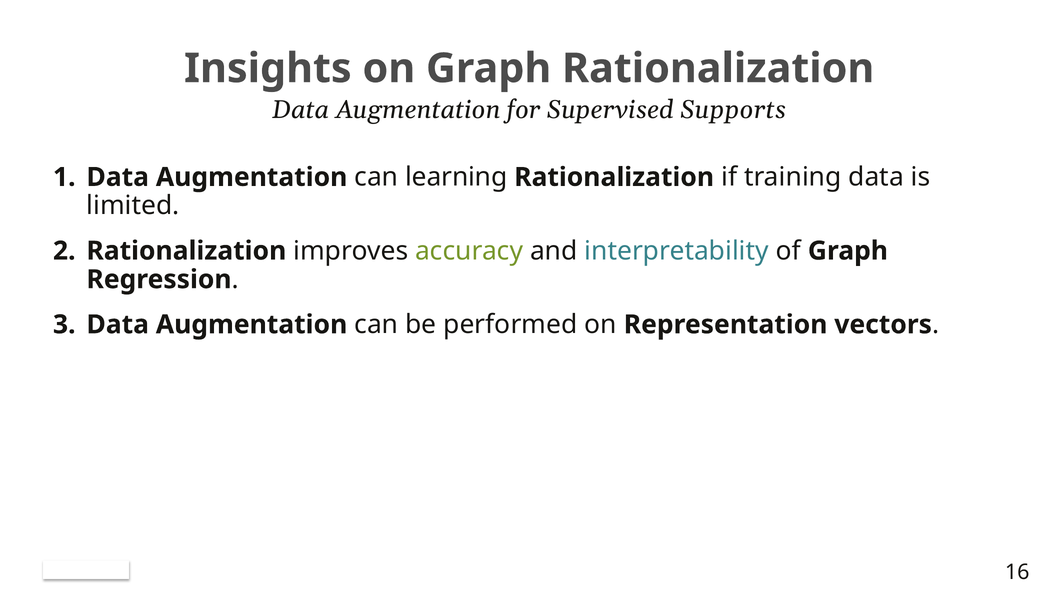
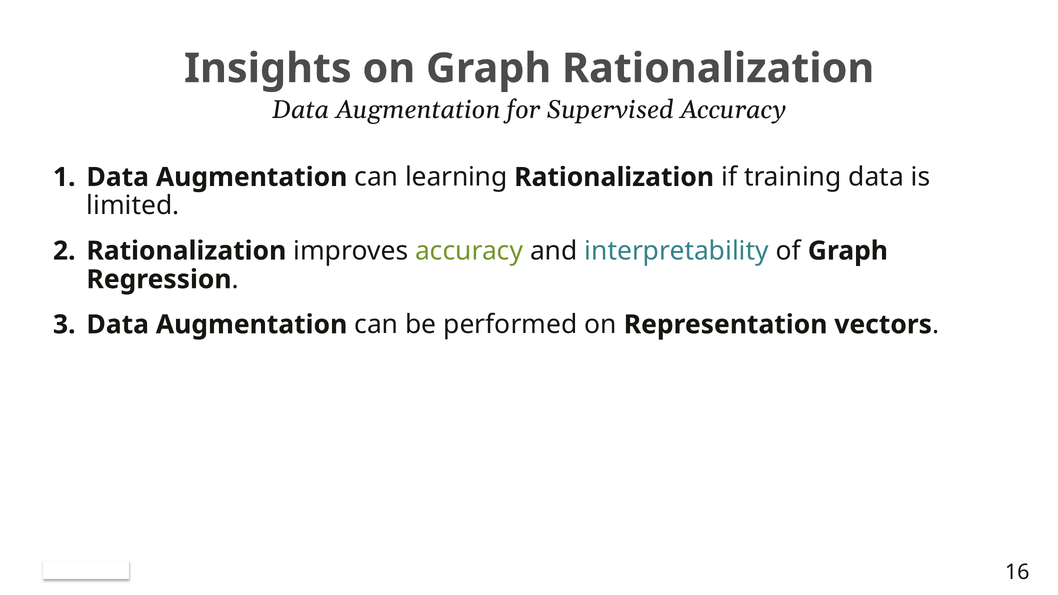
Supervised Supports: Supports -> Accuracy (733, 110)
